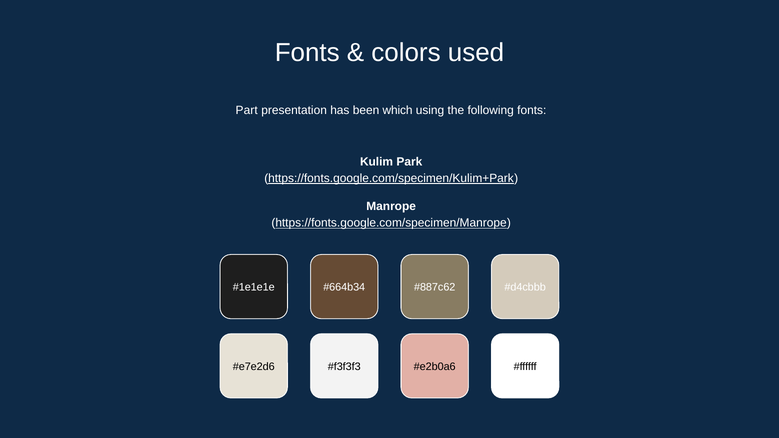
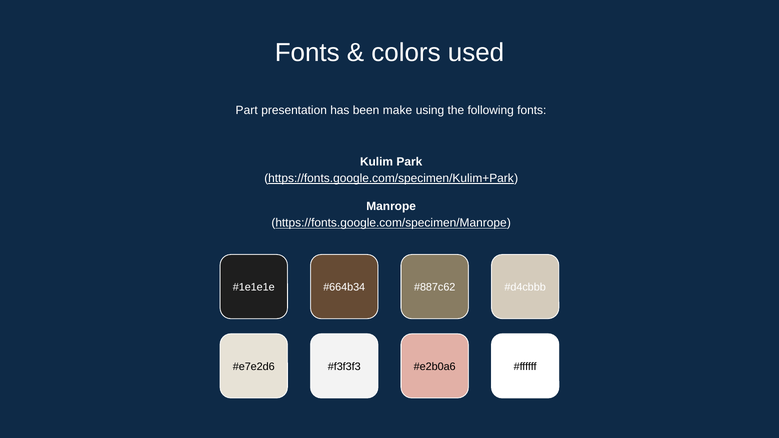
which: which -> make (397, 111)
